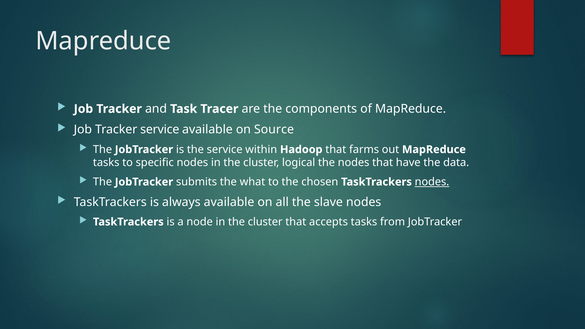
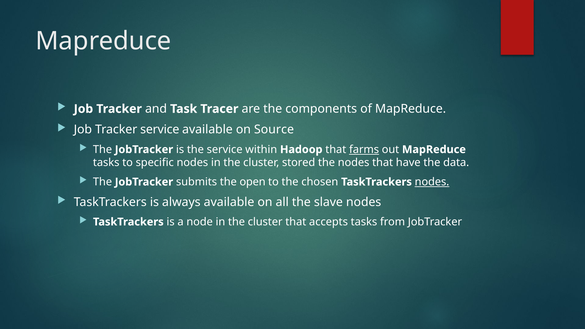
farms underline: none -> present (364, 150)
logical: logical -> stored (299, 163)
what: what -> open (253, 182)
